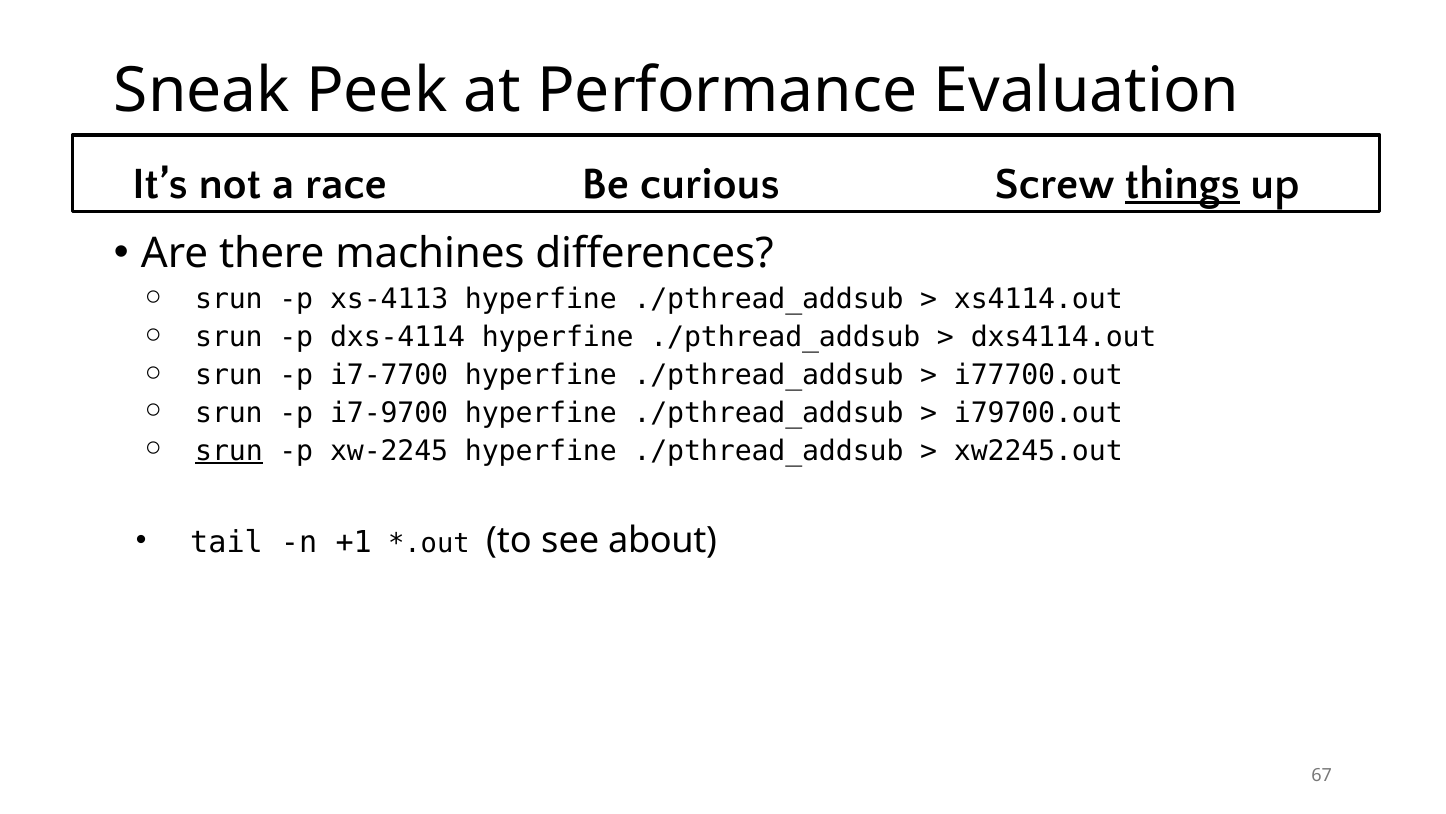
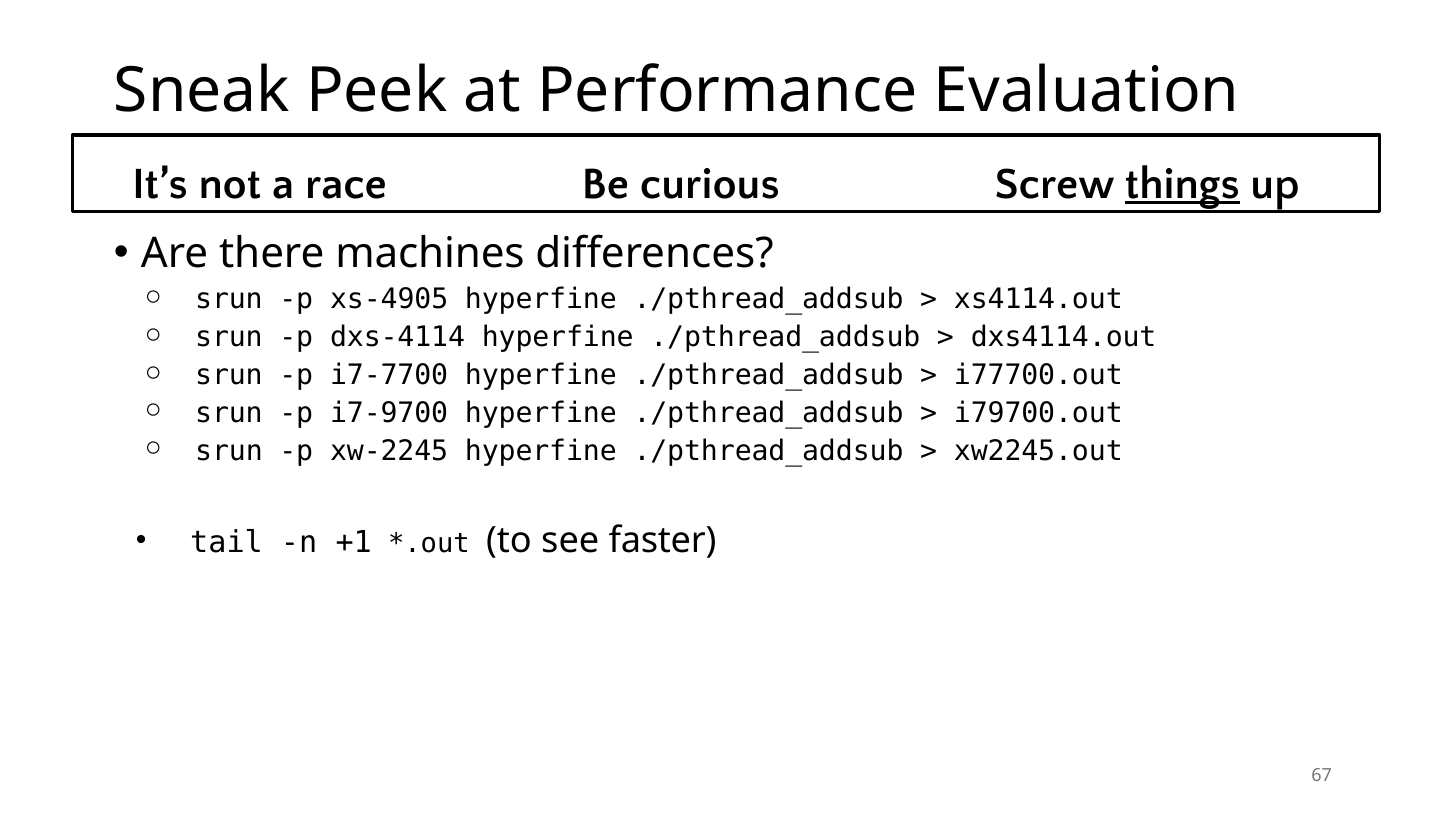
xs-4113: xs-4113 -> xs-4905 (389, 299)
srun underline: present -> none (229, 451)
about: about -> faster (662, 540)
